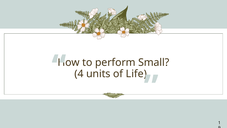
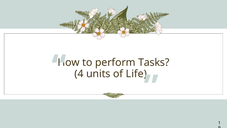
Small: Small -> Tasks (154, 62)
